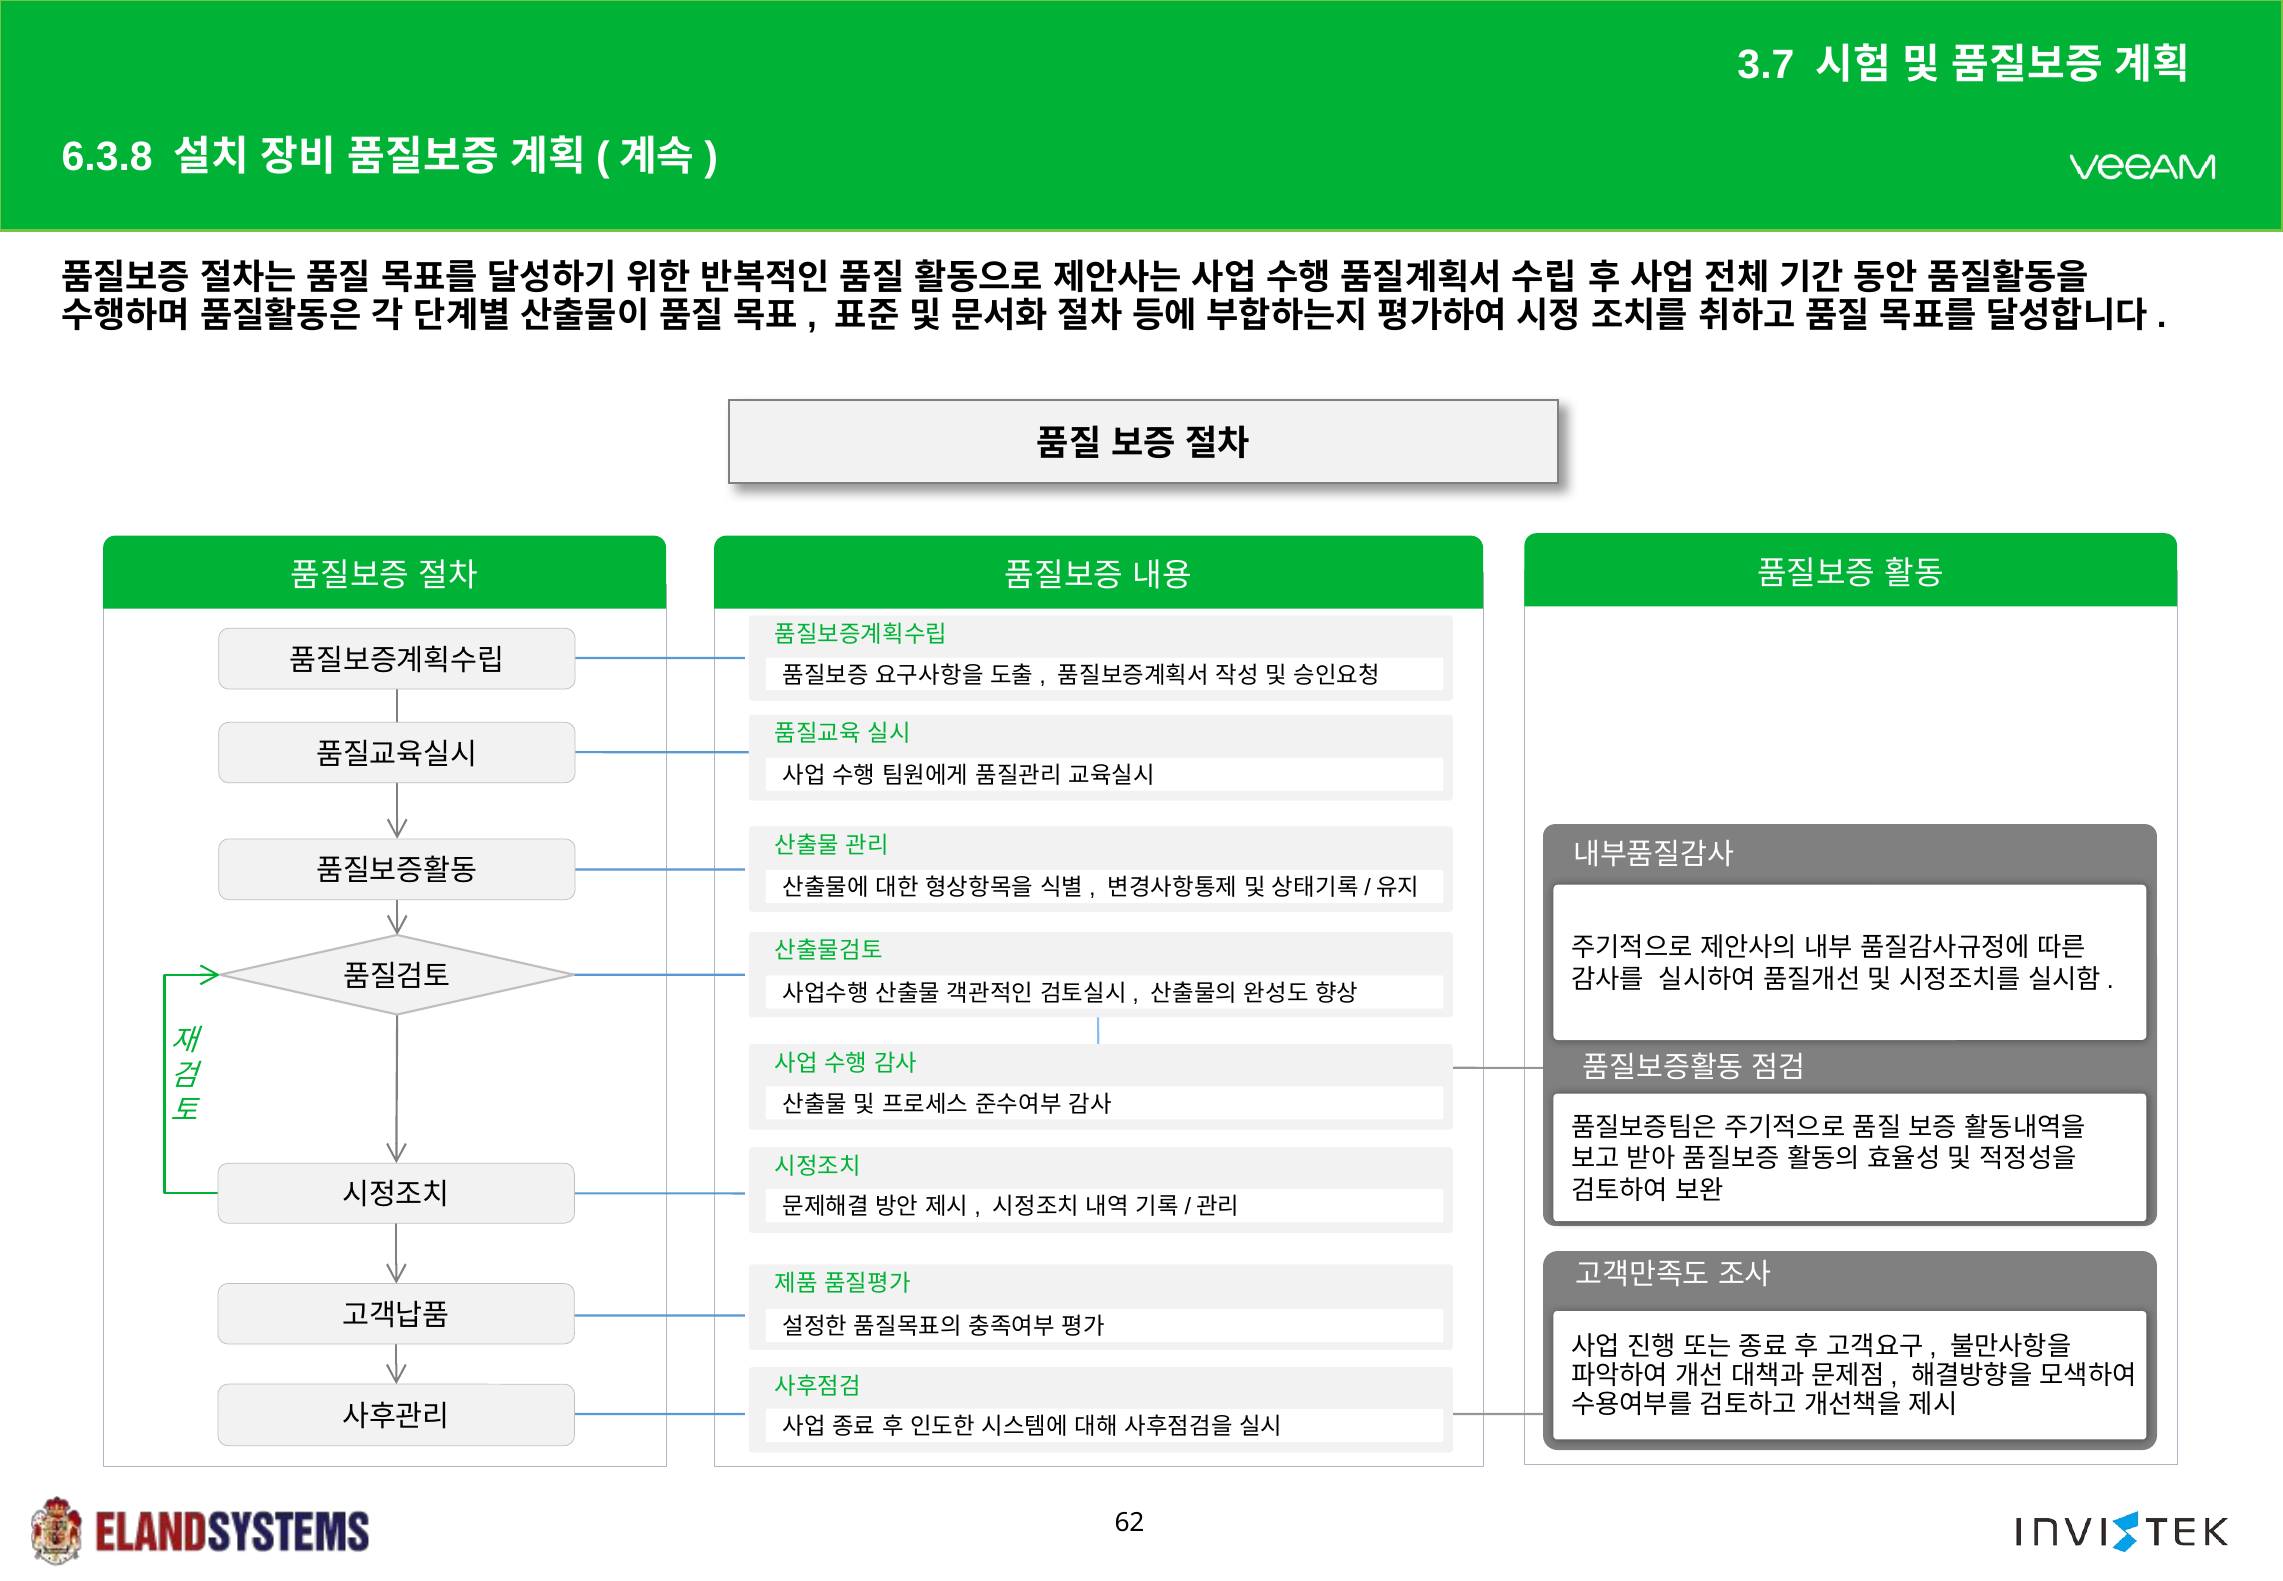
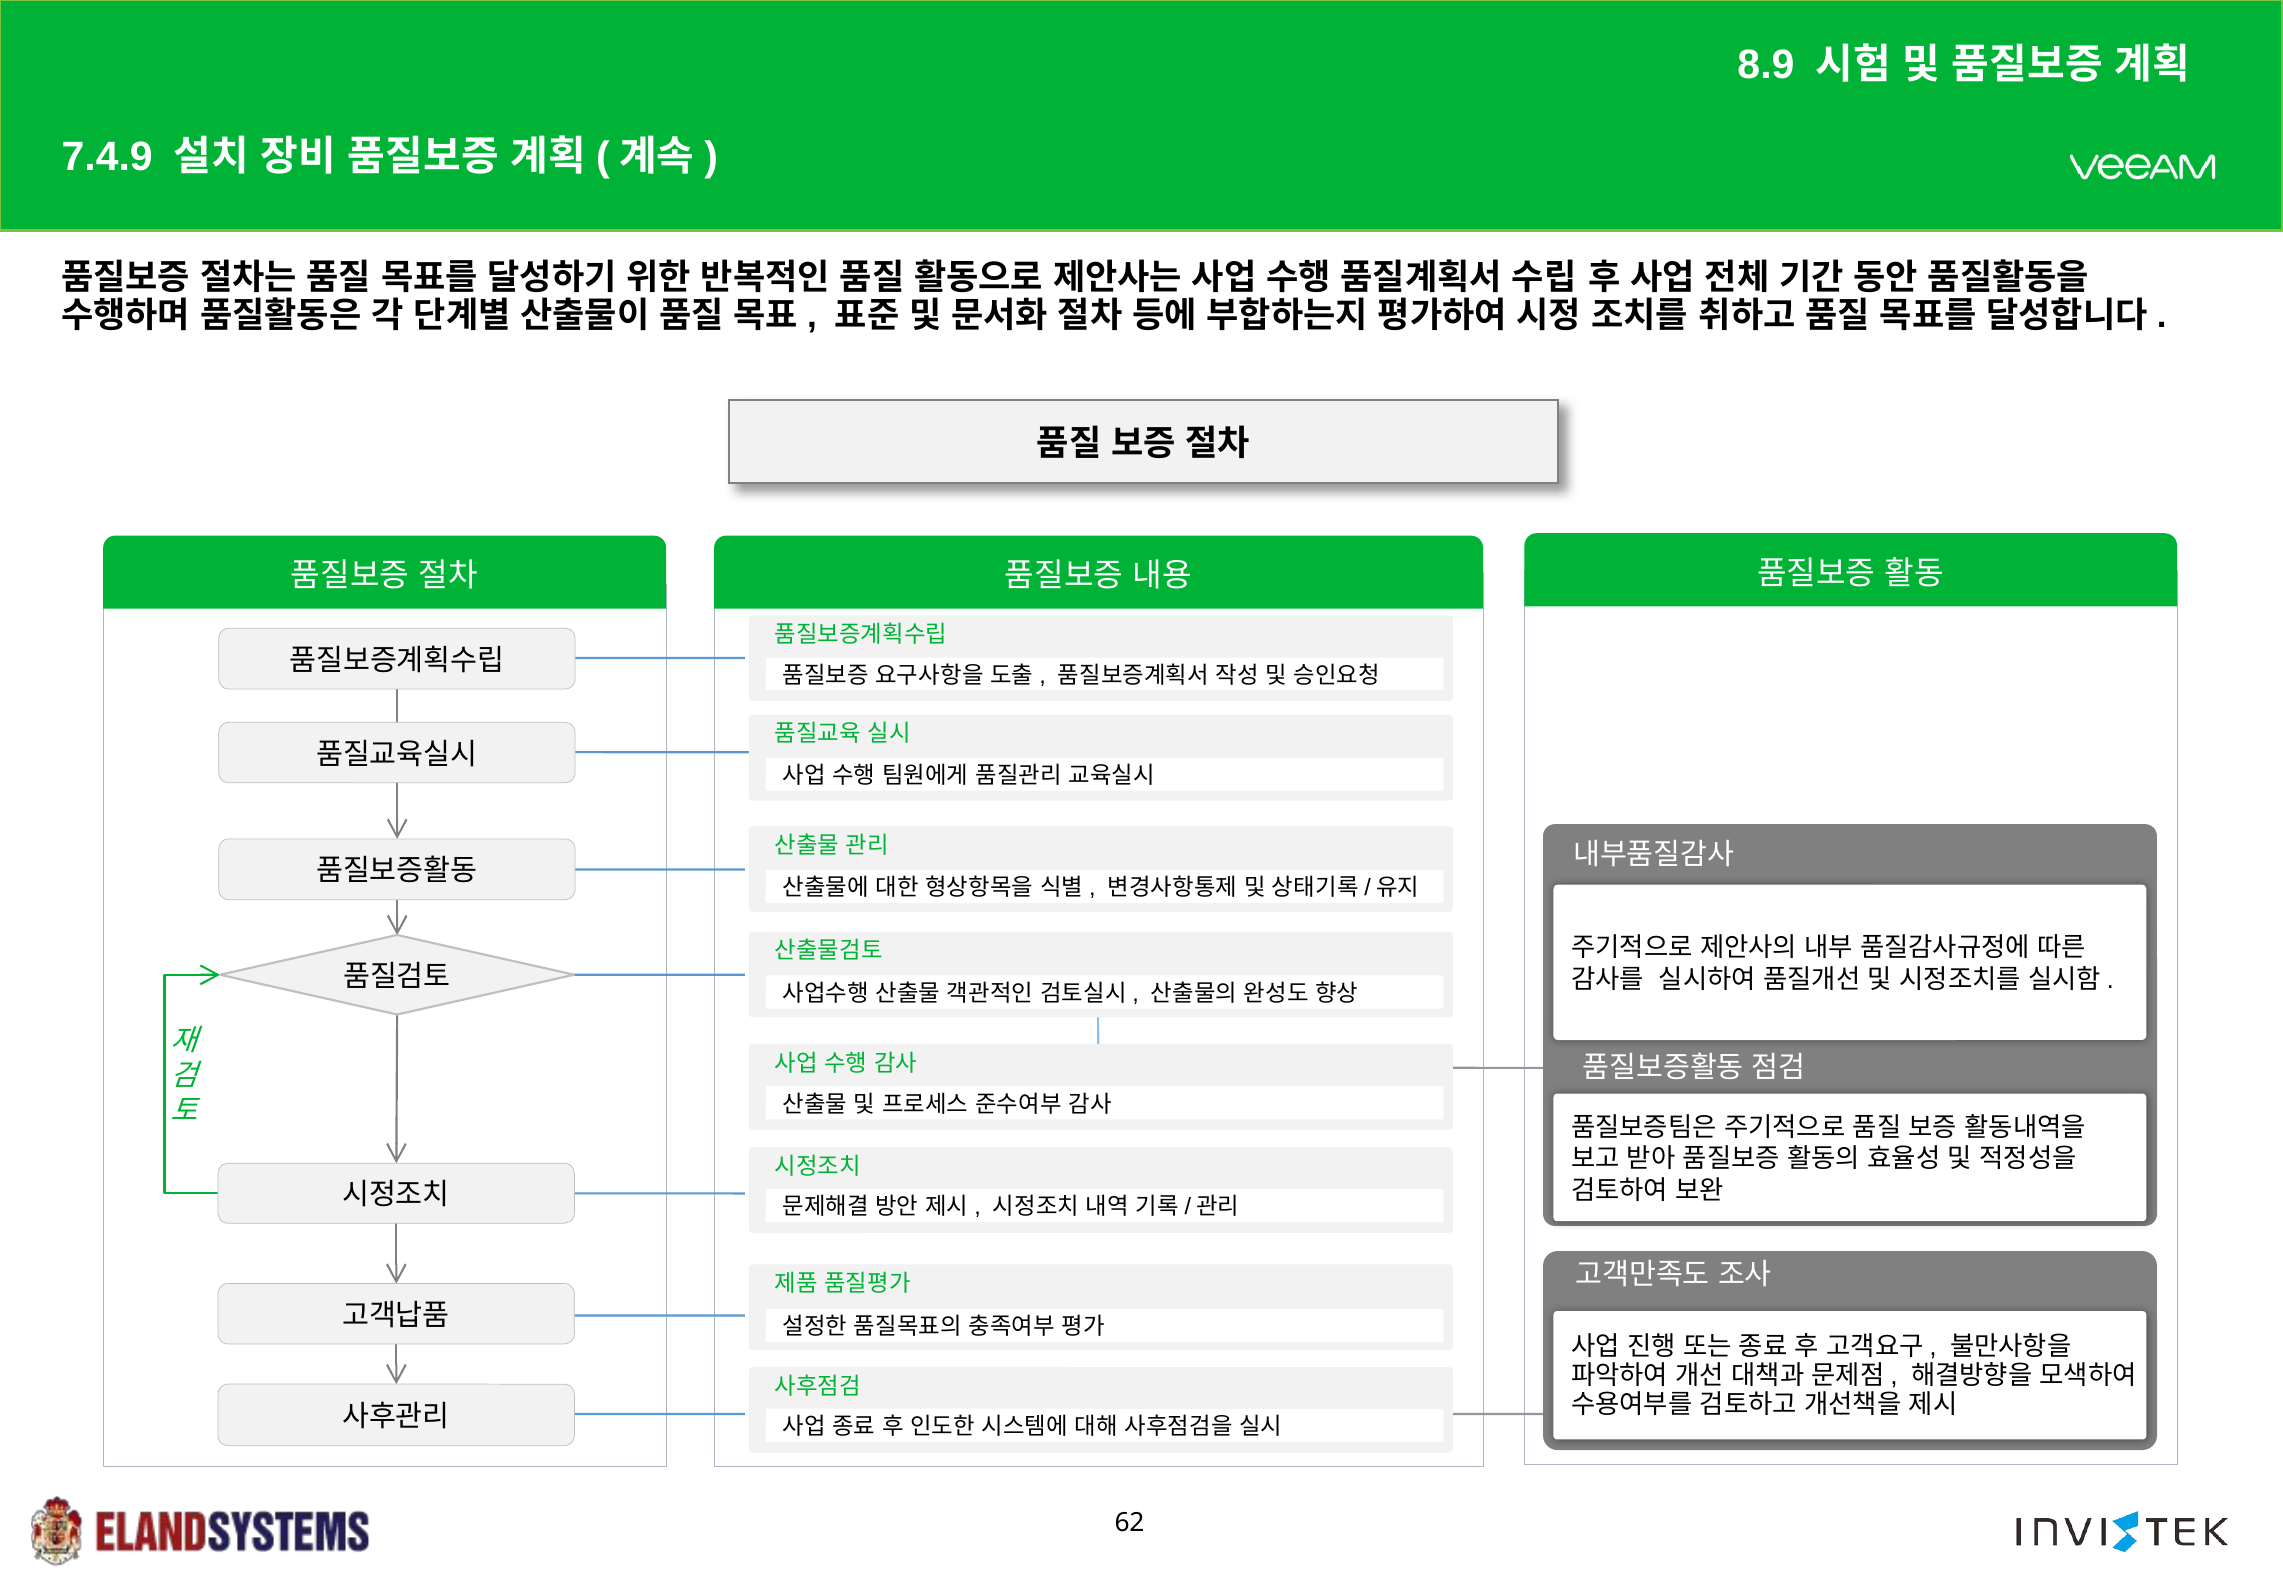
3.7: 3.7 -> 8.9 (1766, 65)
6.3.8: 6.3.8 -> 7.4.9 (107, 157)
